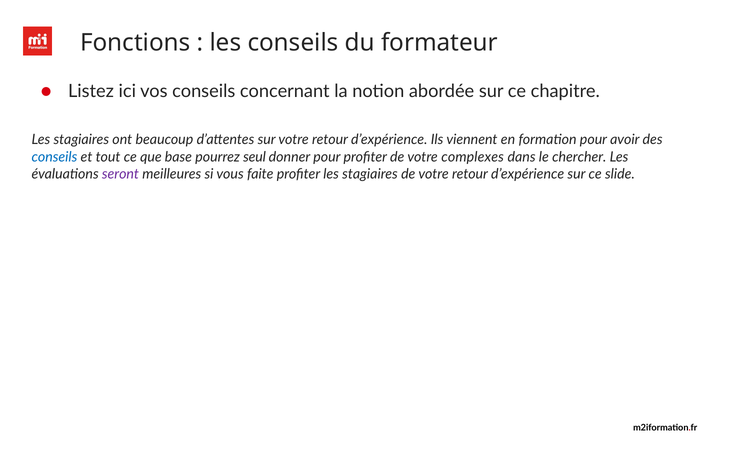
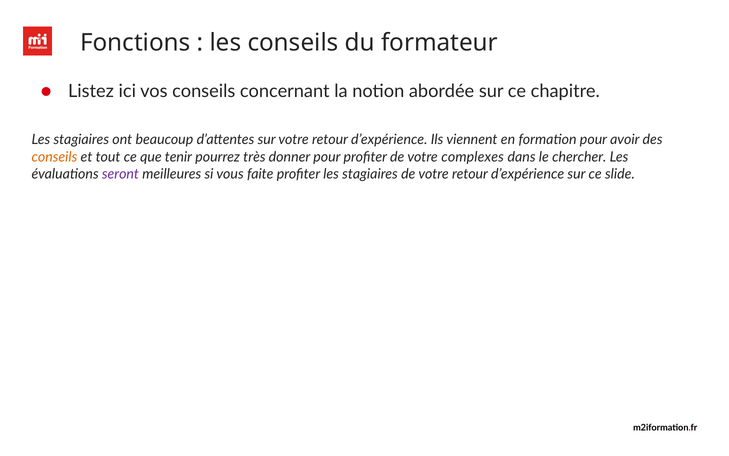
conseils colour: blue -> orange (54, 157)
base: base -> tenir (178, 157)
seul: seul -> très (254, 157)
